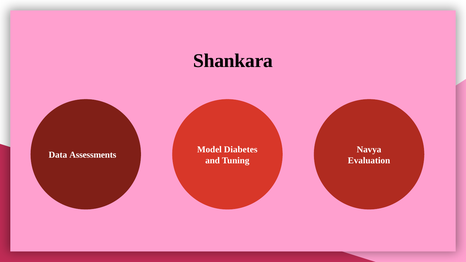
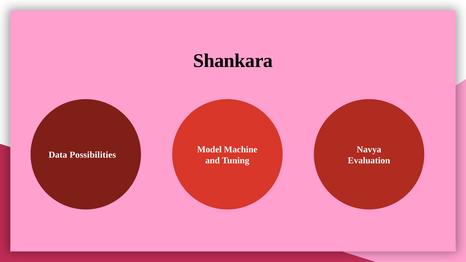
Diabetes: Diabetes -> Machine (241, 150)
Assessments: Assessments -> Possibilities (93, 155)
